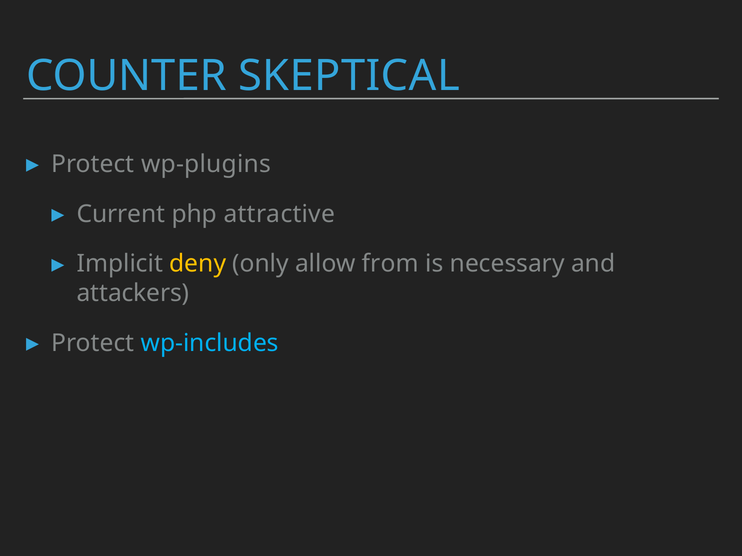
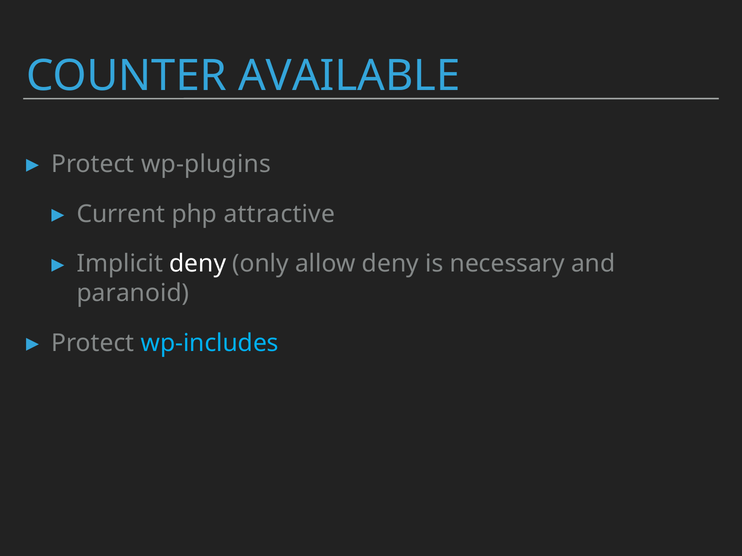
SKEPTICAL: SKEPTICAL -> AVAILABLE (349, 76)
deny colour: yellow -> white (198, 264)
allow from: from -> deny (390, 264)
attackers: attackers -> paranoid (133, 294)
